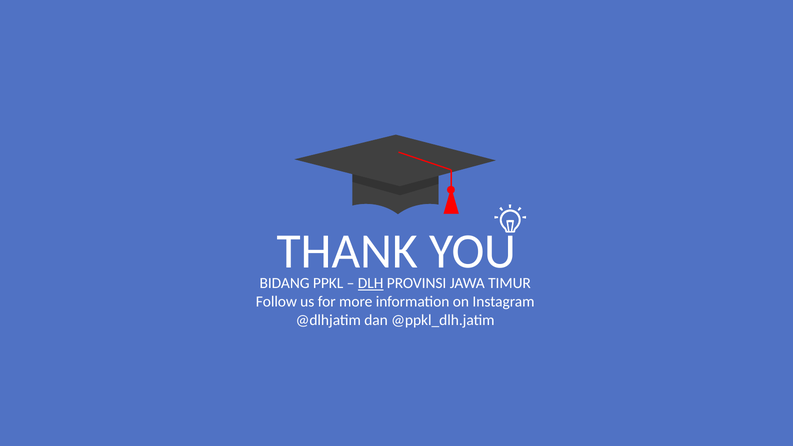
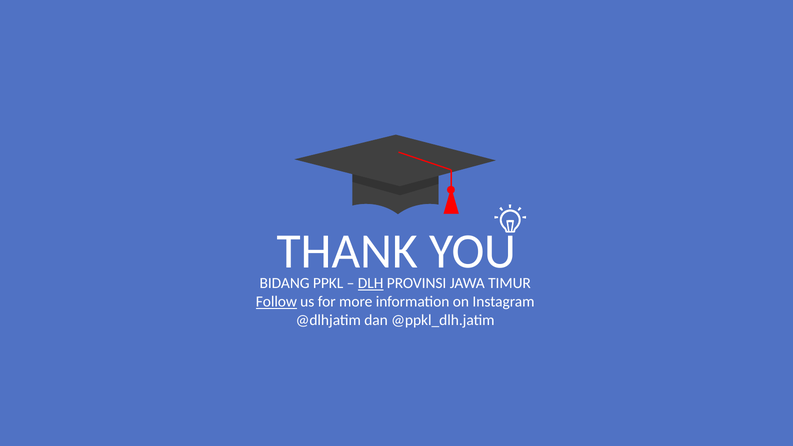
Follow underline: none -> present (276, 302)
